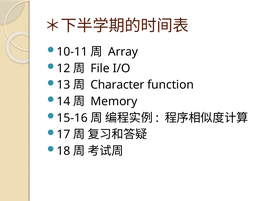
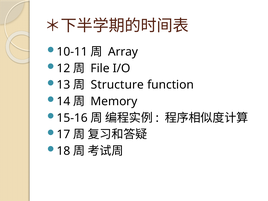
Character: Character -> Structure (117, 85)
